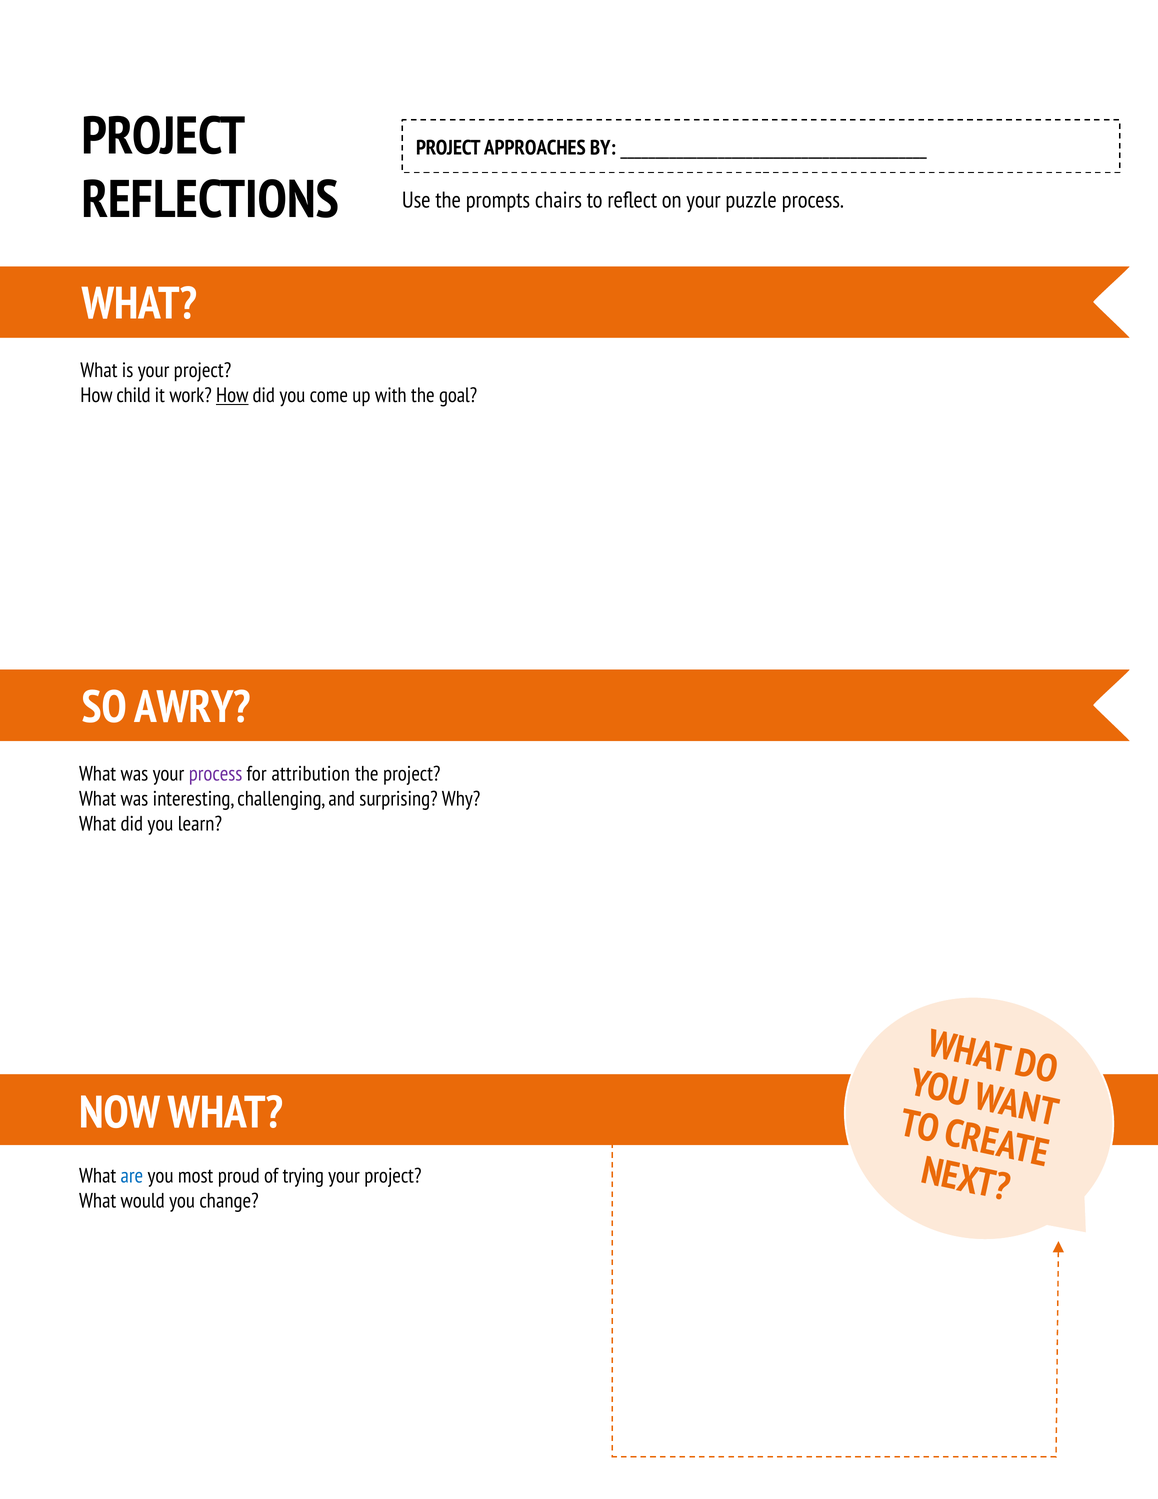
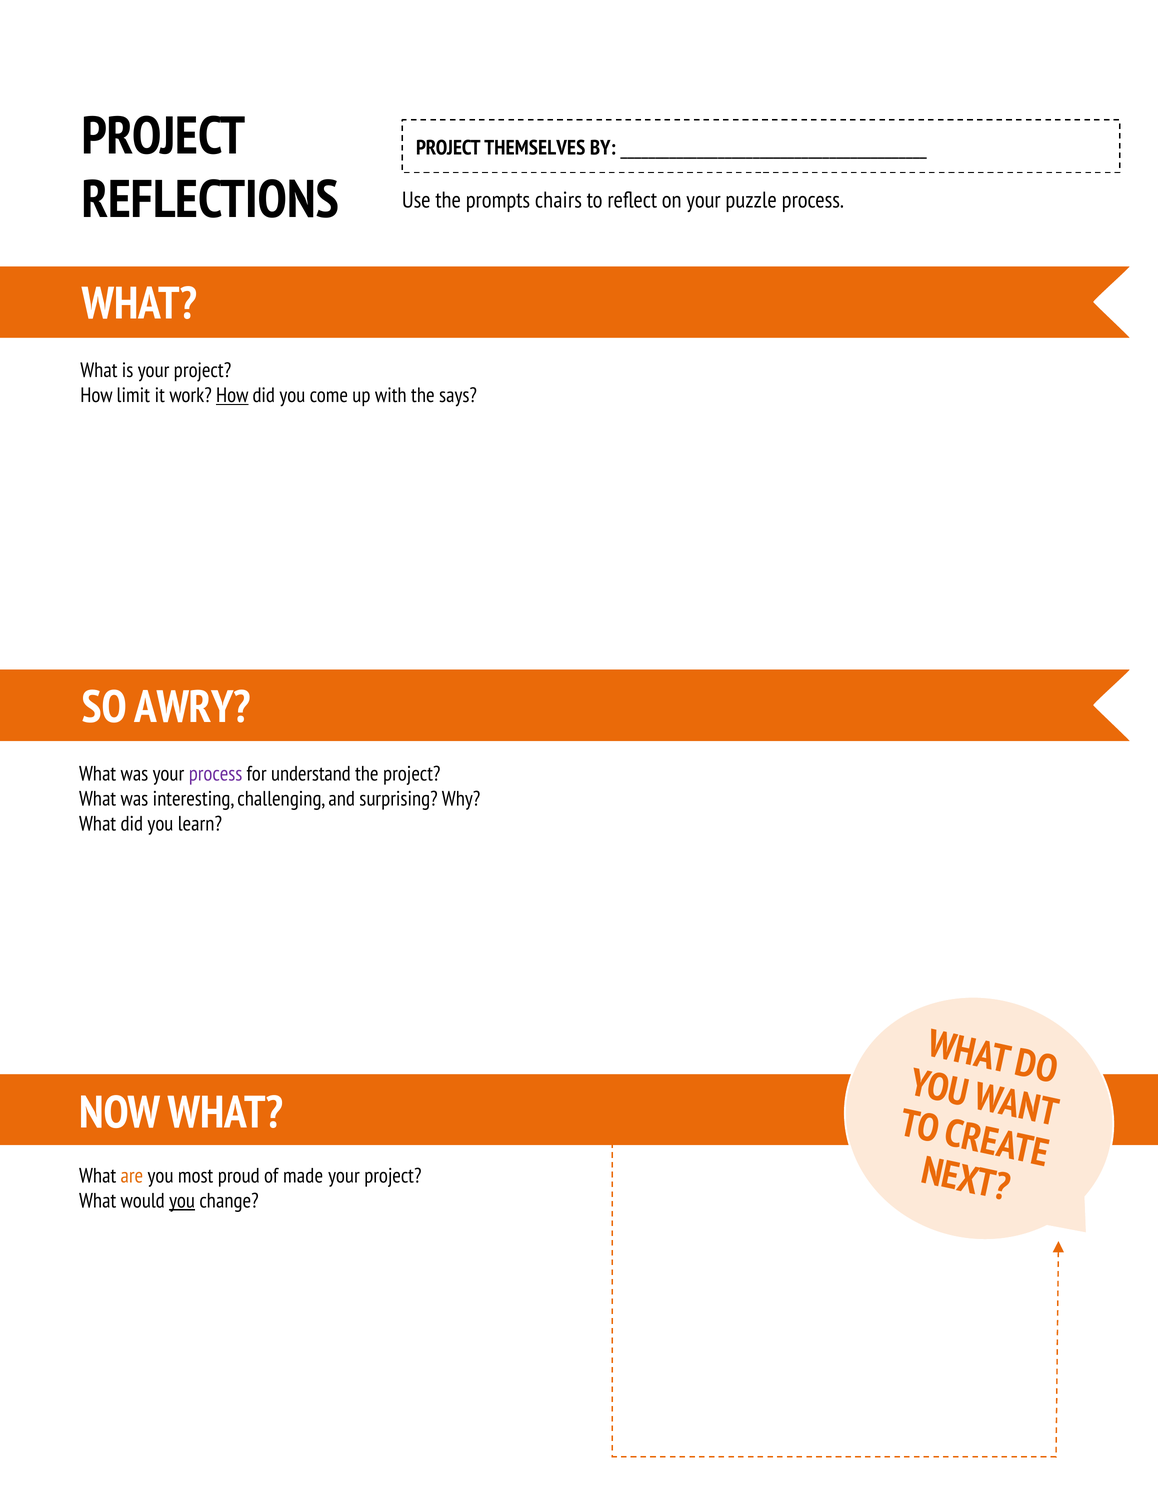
APPROACHES: APPROACHES -> THEMSELVES (535, 148)
child: child -> limit (133, 395)
goal: goal -> says (458, 395)
attribution: attribution -> understand (311, 774)
are colour: blue -> orange (132, 1175)
trying: trying -> made (303, 1175)
you underline: none -> present (182, 1200)
